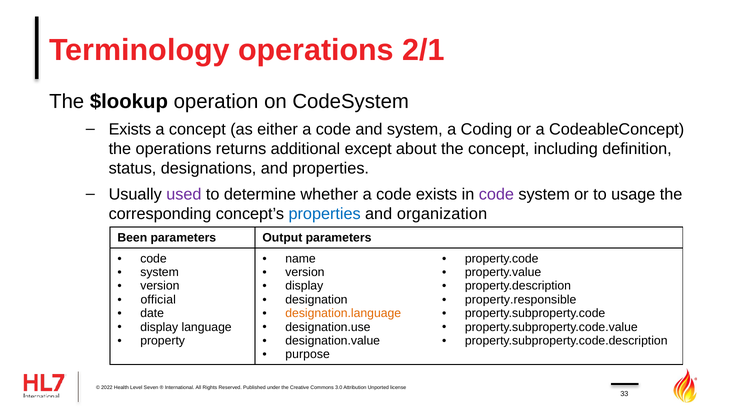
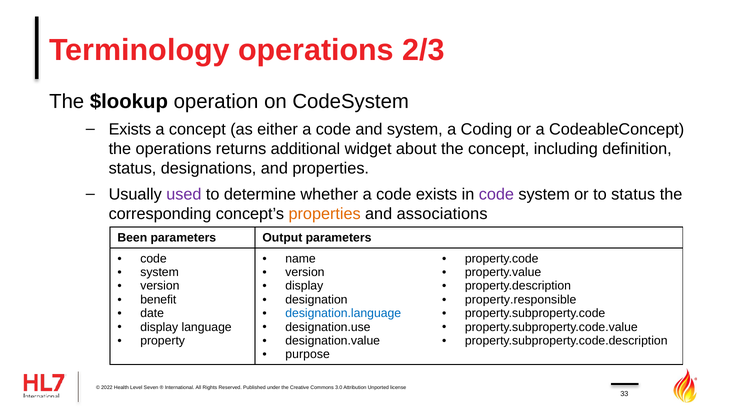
2/1: 2/1 -> 2/3 (423, 50)
except: except -> widget (368, 149)
to usage: usage -> status (633, 194)
properties colour: blue -> orange (325, 214)
organization: organization -> associations (442, 214)
official: official -> benefit (158, 299)
designation.language colour: orange -> blue (343, 313)
